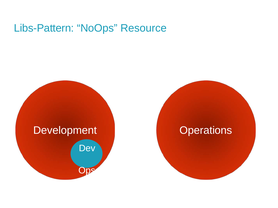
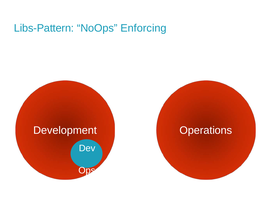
Resource: Resource -> Enforcing (144, 28)
